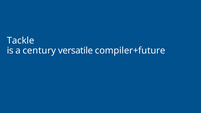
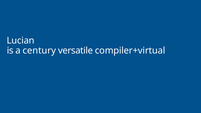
Tackle: Tackle -> Lucian (21, 41)
compiler+future: compiler+future -> compiler+virtual (130, 51)
